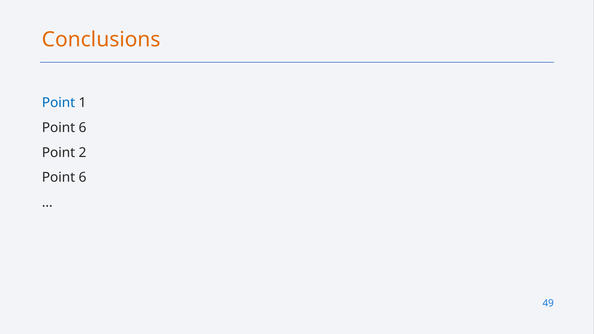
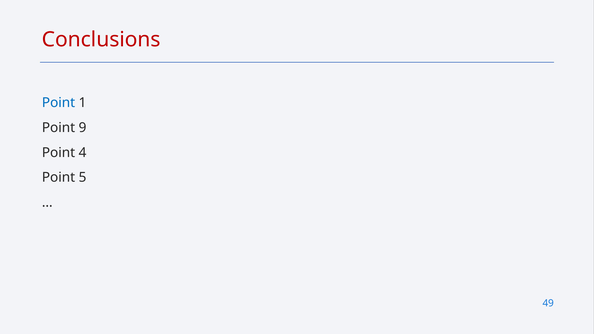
Conclusions colour: orange -> red (101, 40)
6: 6 -> 9 (83, 128)
2: 2 -> 4 (83, 153)
6: 6 -> 5 (83, 178)
